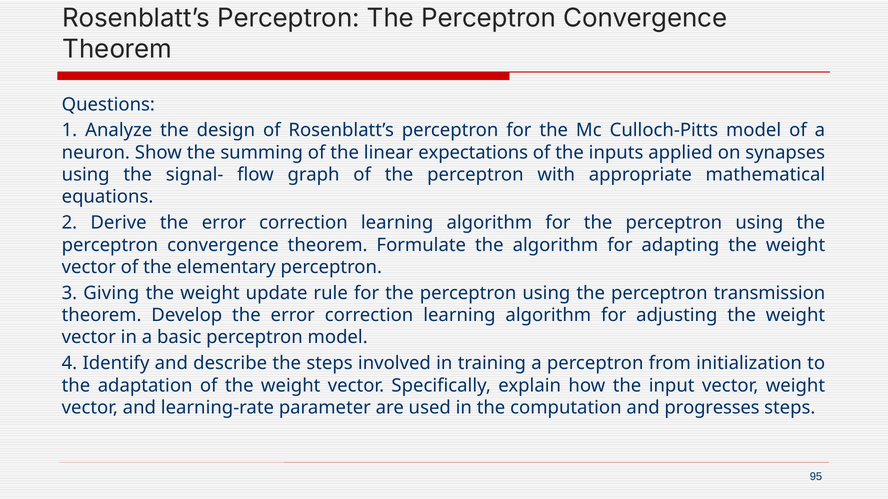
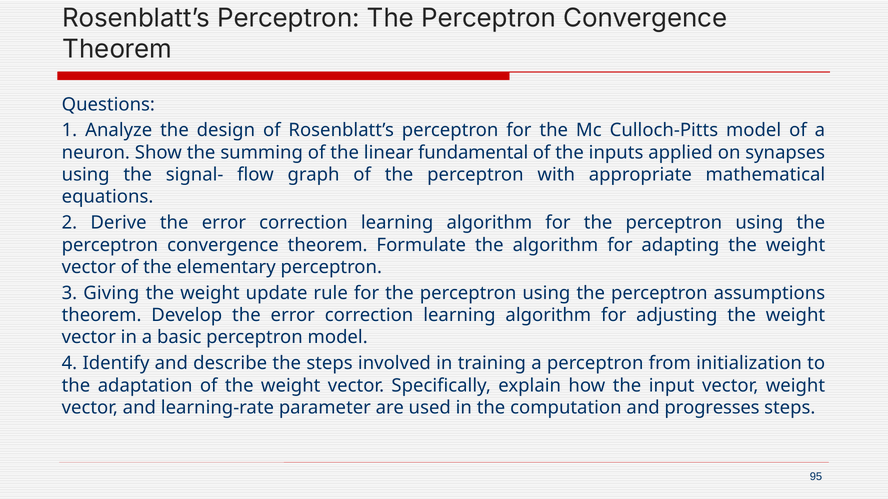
expectations: expectations -> fundamental (473, 153)
transmission: transmission -> assumptions (769, 293)
